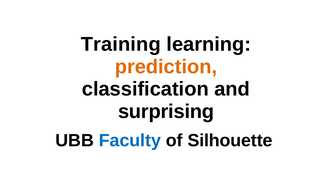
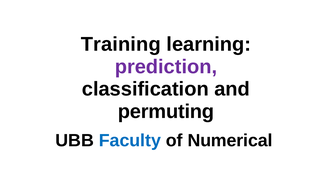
prediction colour: orange -> purple (166, 67)
surprising: surprising -> permuting (166, 112)
Silhouette: Silhouette -> Numerical (230, 141)
